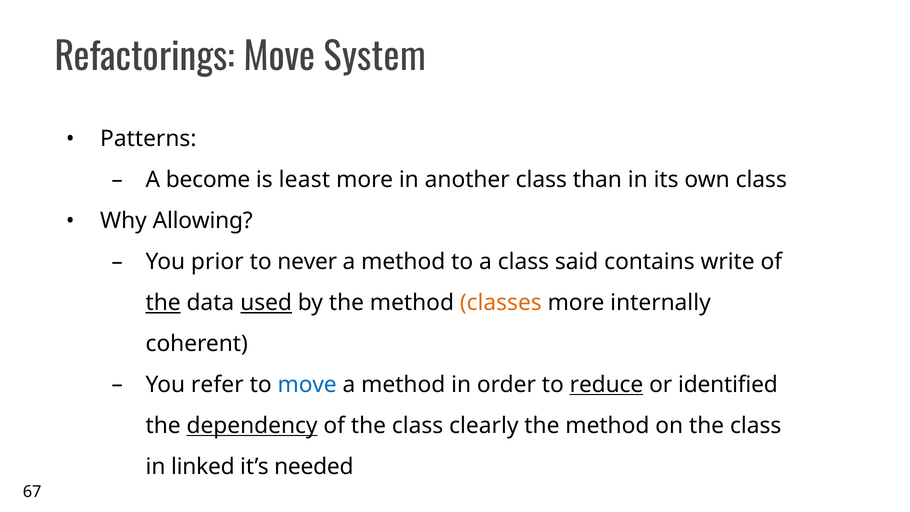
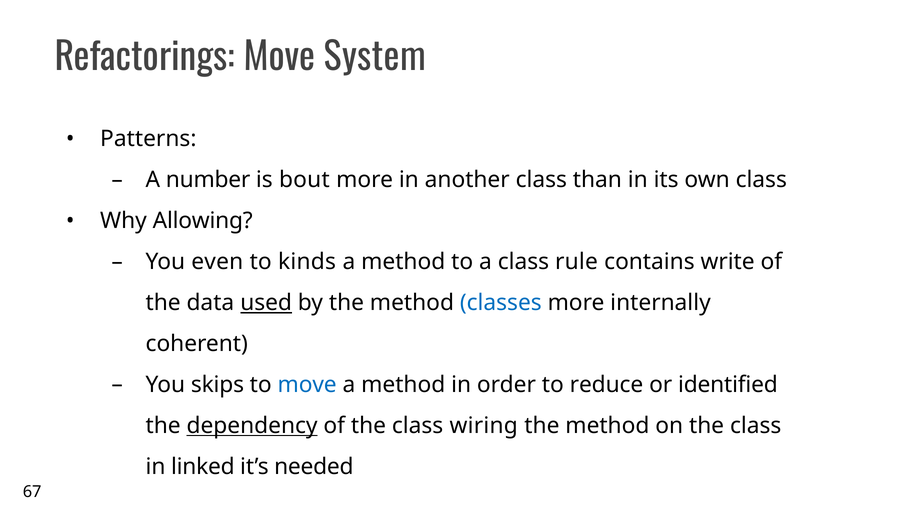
become: become -> number (208, 180)
least: least -> bout (304, 180)
prior: prior -> even (217, 262)
never: never -> kinds (307, 262)
said: said -> rule (576, 262)
the underline: present -> none (163, 303)
classes colour: orange -> blue (501, 303)
refer: refer -> skips (217, 385)
reduce underline: present -> none (606, 385)
clearly: clearly -> wiring (484, 426)
